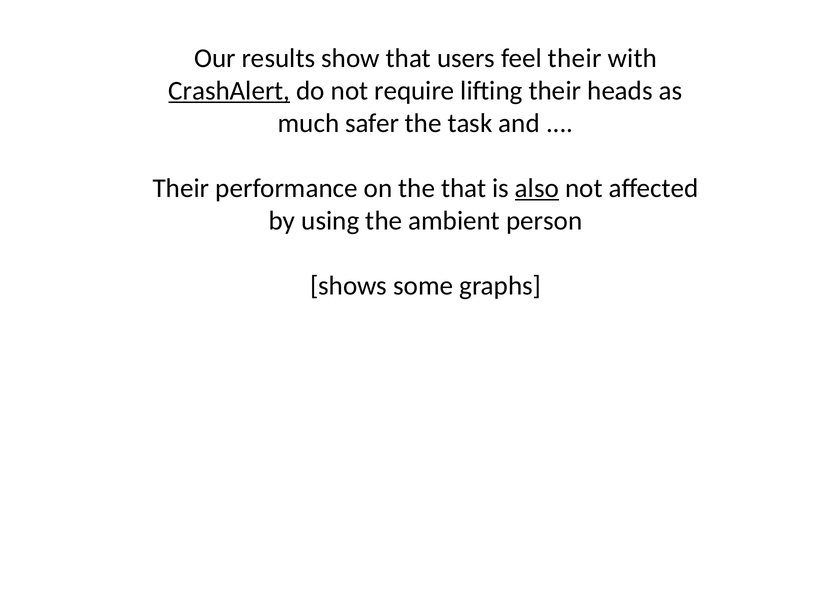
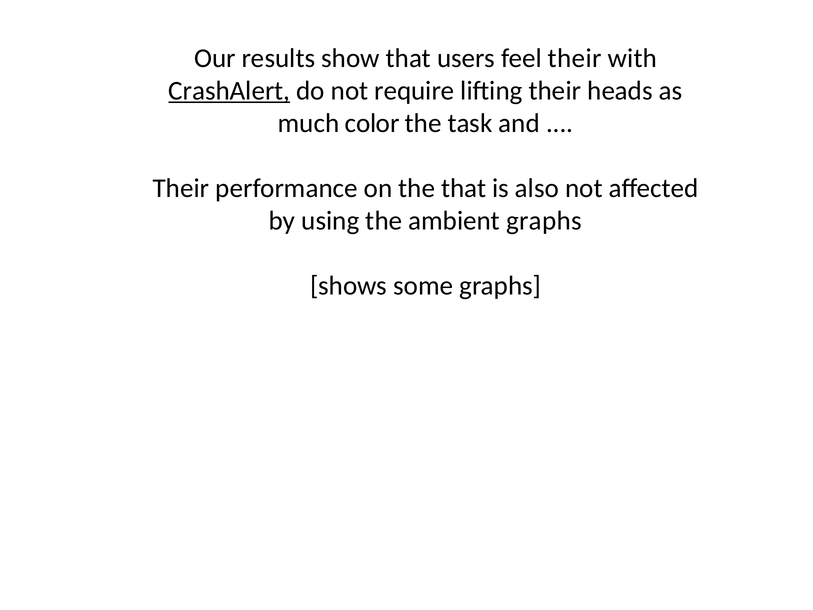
safer: safer -> color (372, 123)
also underline: present -> none (537, 188)
ambient person: person -> graphs (544, 221)
